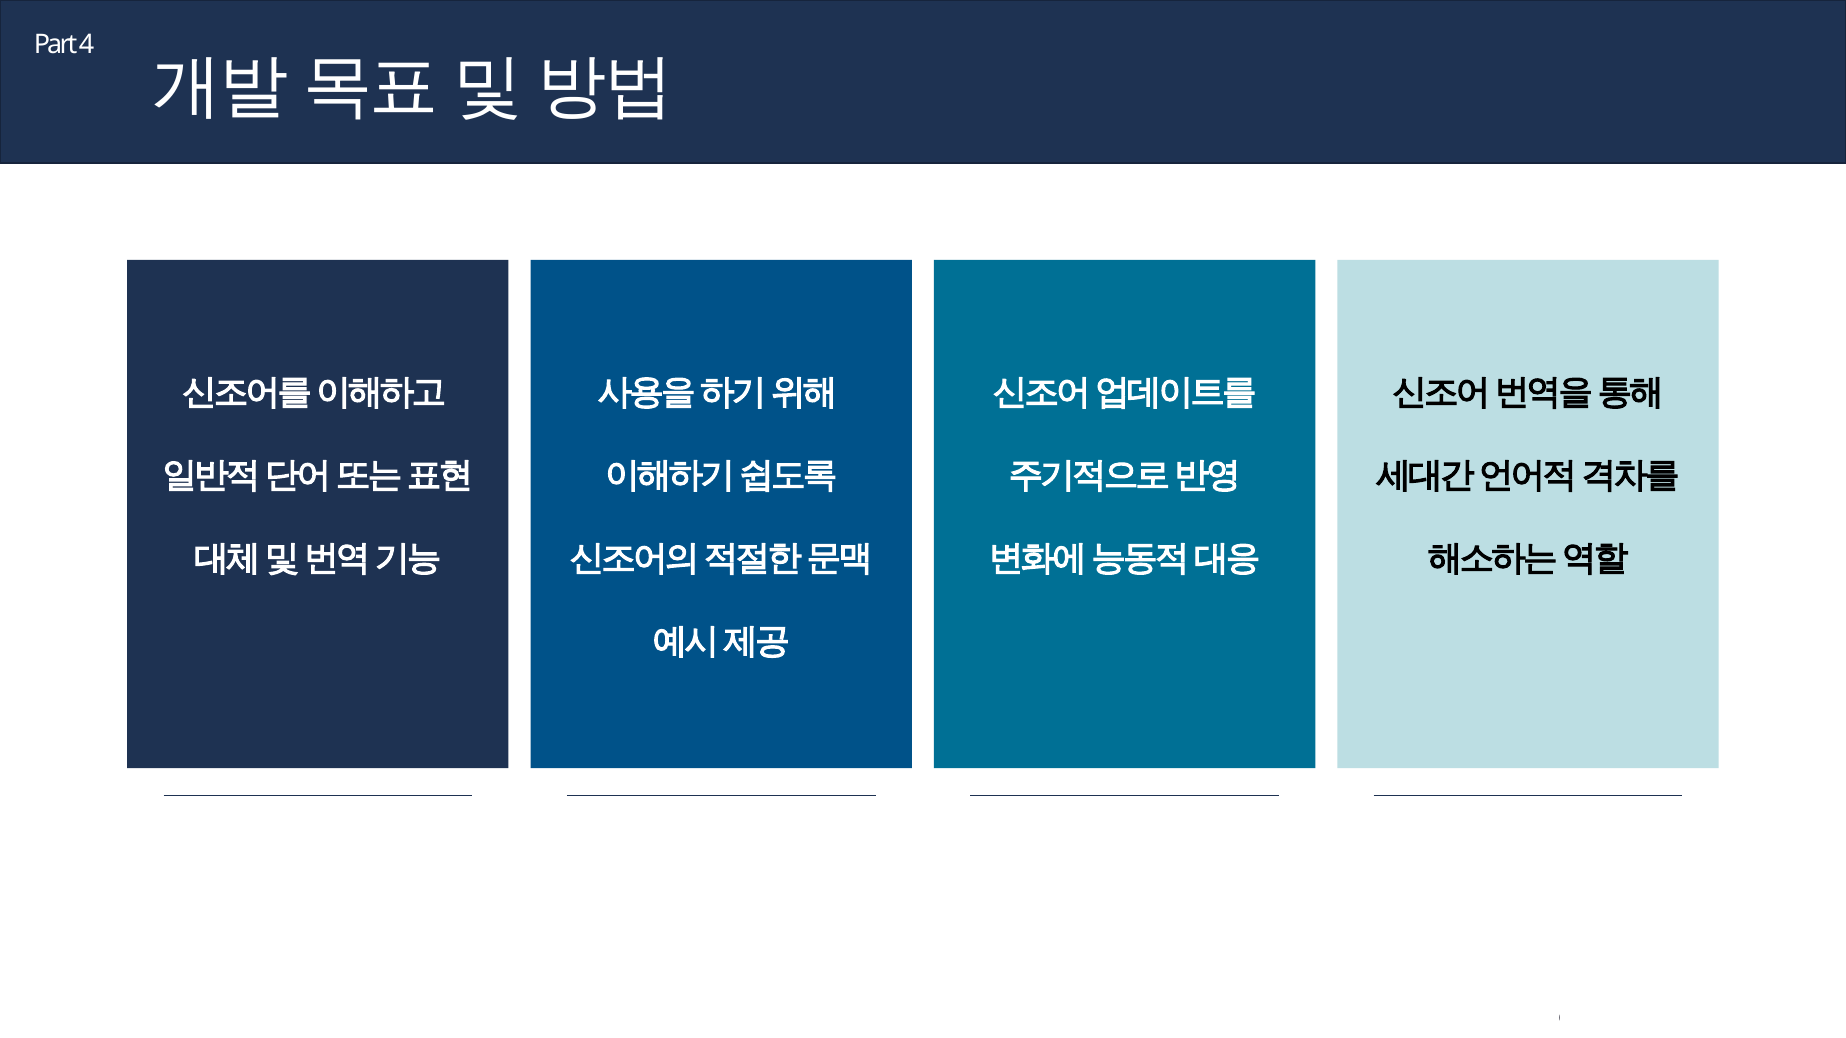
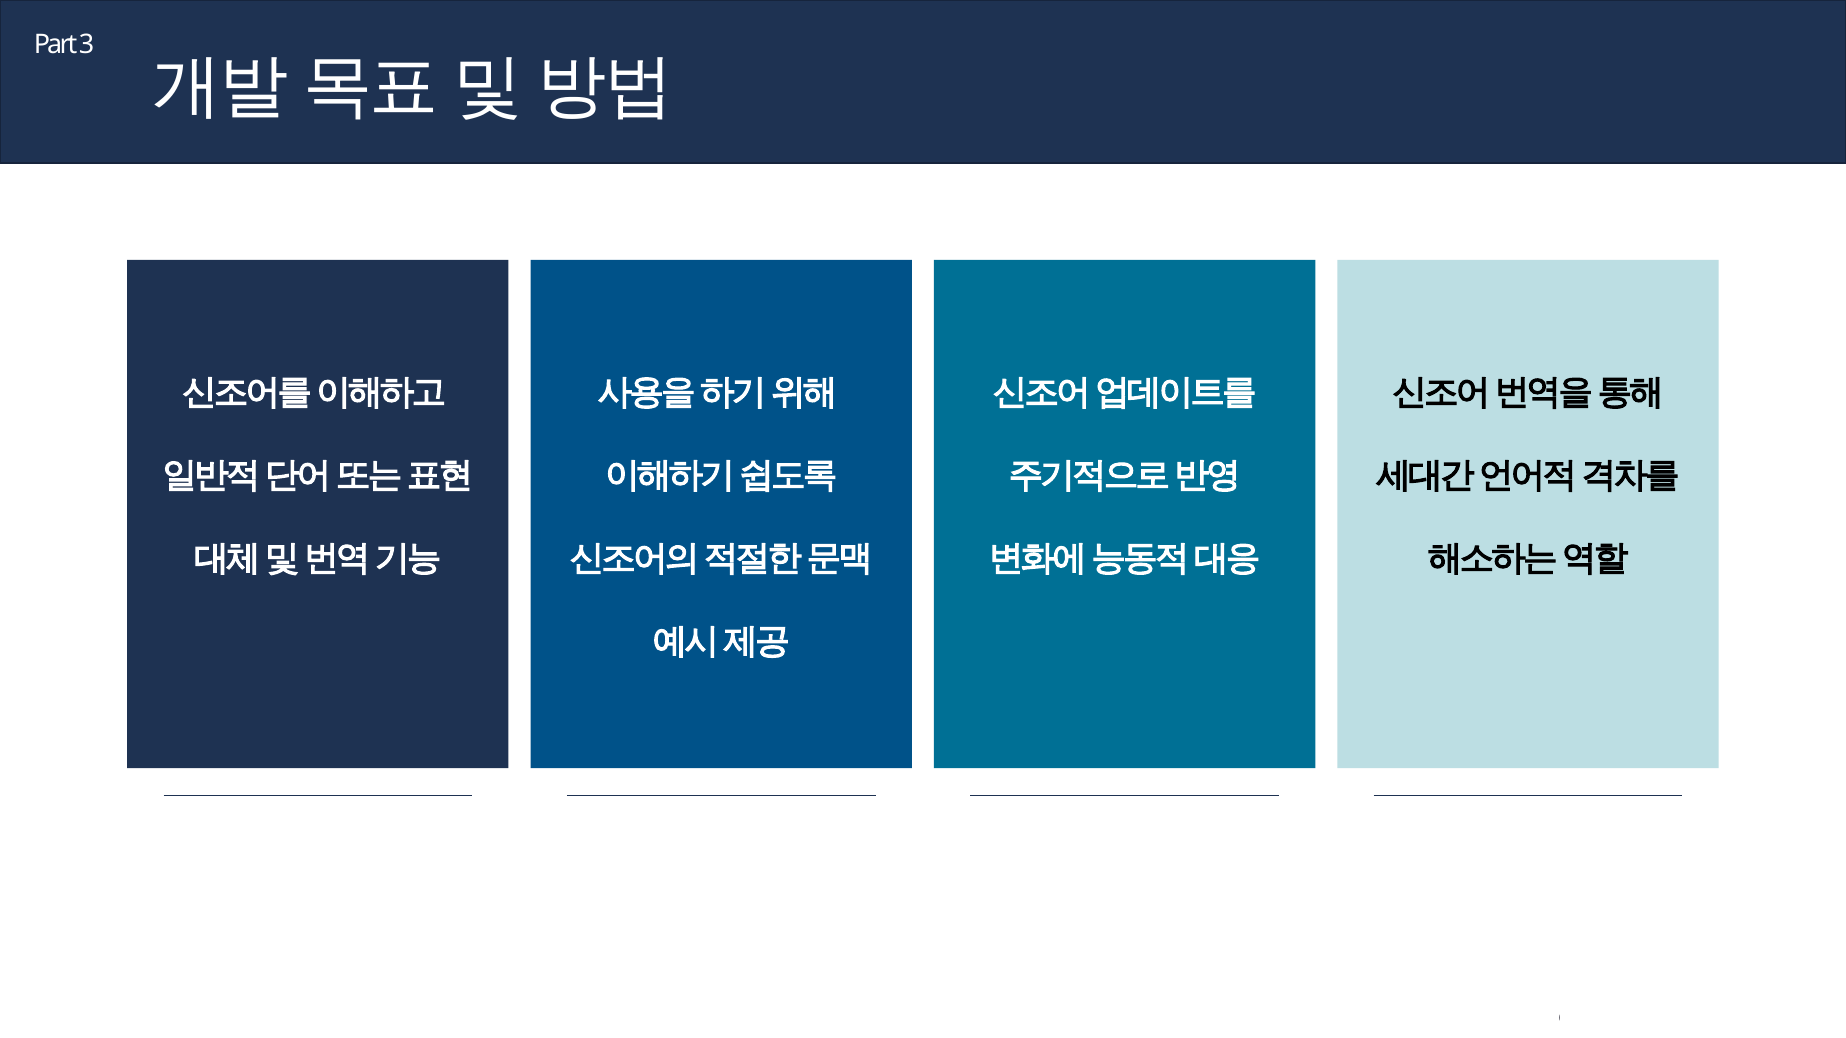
4: 4 -> 3 (86, 45)
